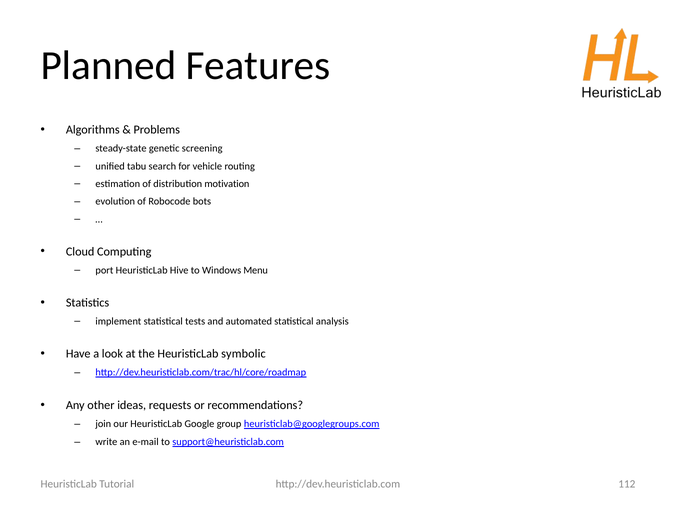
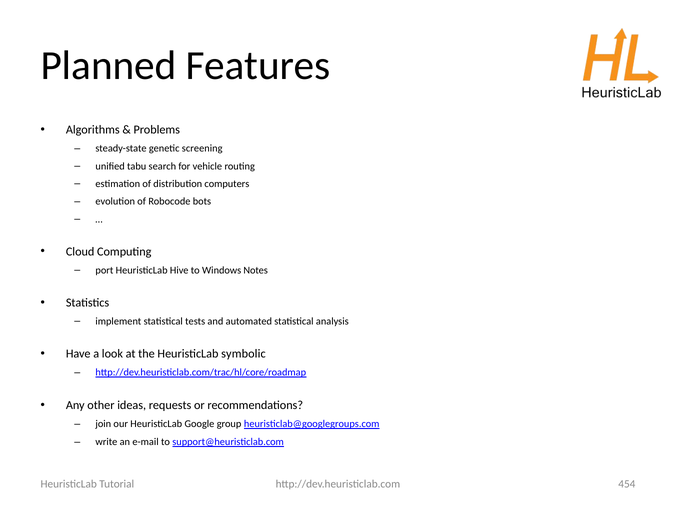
motivation: motivation -> computers (227, 184)
Menu: Menu -> Notes (256, 270)
112: 112 -> 454 (627, 484)
